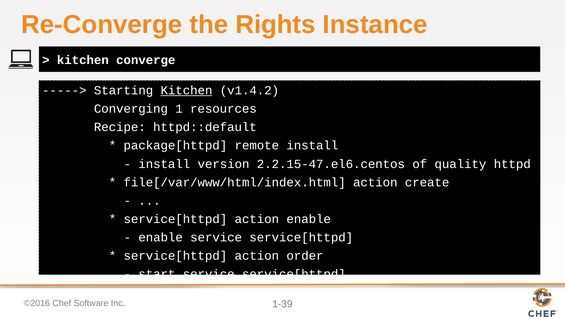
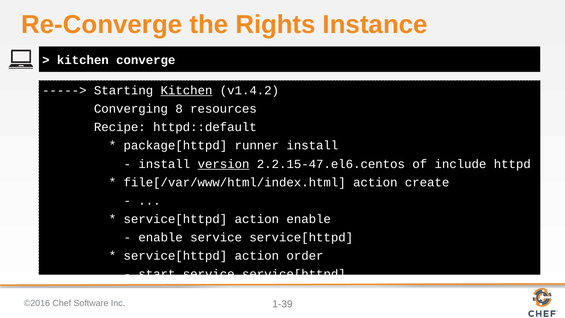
1: 1 -> 8 (179, 109)
remote: remote -> runner (257, 145)
version underline: none -> present (224, 164)
quality: quality -> include (460, 164)
